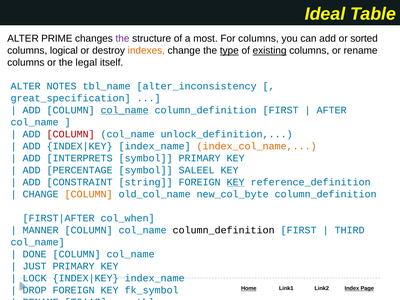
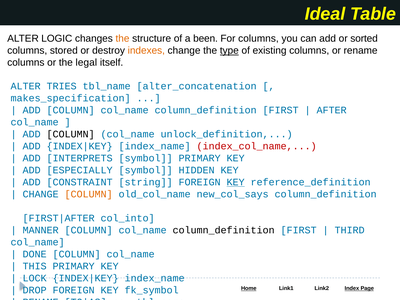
PRIME: PRIME -> LOGIC (57, 39)
the colour: purple -> orange (122, 39)
most: most -> been (206, 39)
logical: logical -> stored (64, 51)
existing underline: present -> none (270, 51)
NOTES: NOTES -> TRIES (62, 86)
alter_inconsistency: alter_inconsistency -> alter_concatenation (197, 86)
great_specification: great_specification -> makes_specification (71, 98)
col_name underline: present -> none (125, 110)
COLUMN colour: red -> black (71, 134)
index_col_name colour: orange -> red (257, 146)
PERCENTAGE: PERCENTAGE -> ESPECIALLY (80, 170)
SALEEL: SALEEL -> HIDDEN (197, 170)
new_col_byte: new_col_byte -> new_col_says (233, 194)
col_when: col_when -> col_into (128, 218)
JUST: JUST -> THIS (35, 266)
